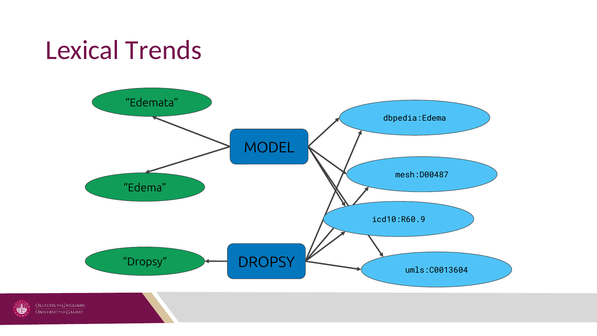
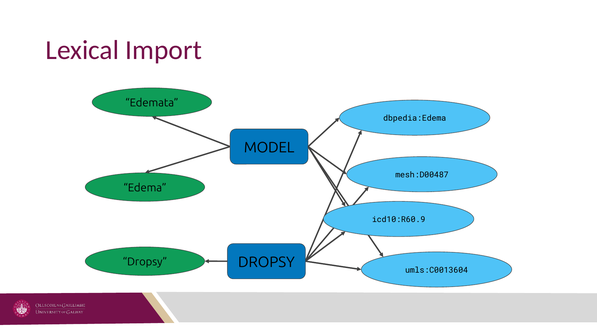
Trends: Trends -> Import (164, 50)
